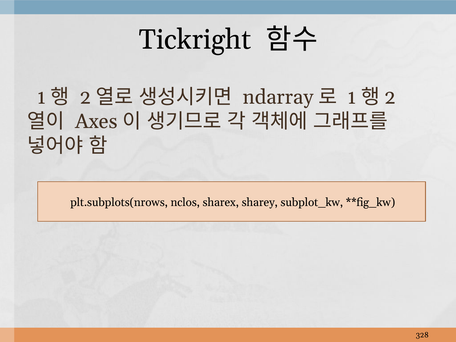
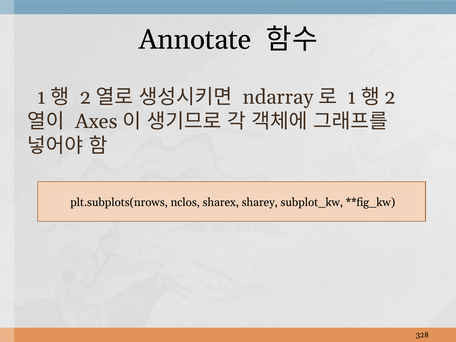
Tickright: Tickright -> Annotate (195, 40)
